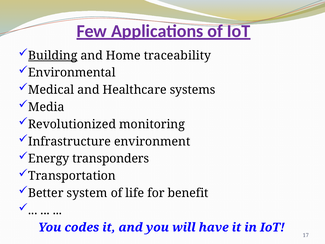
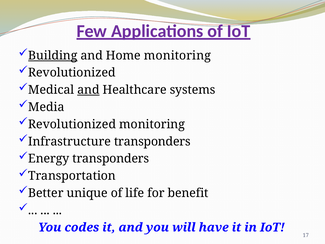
Home traceability: traceability -> monitoring (177, 55)
Environmental: Environmental -> Revolutionized (72, 73)
and underline: none -> present (88, 90)
Infrastructure environment: environment -> transponders (152, 141)
system: system -> unique (87, 193)
